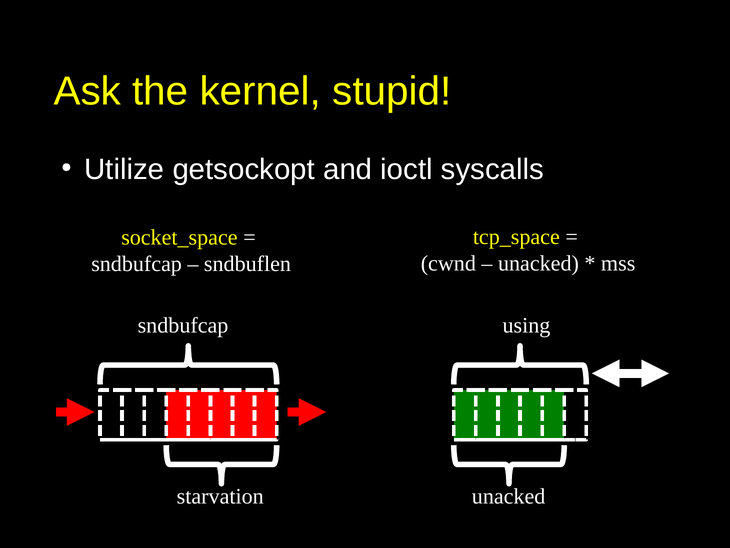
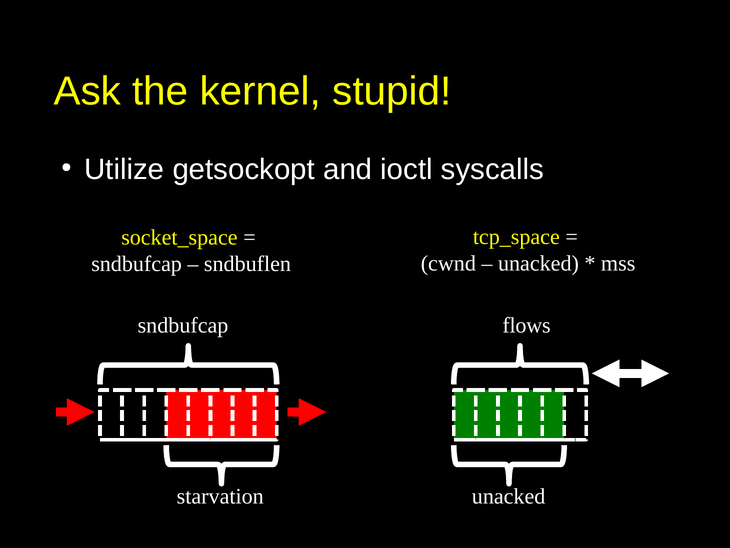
using: using -> flows (527, 325)
